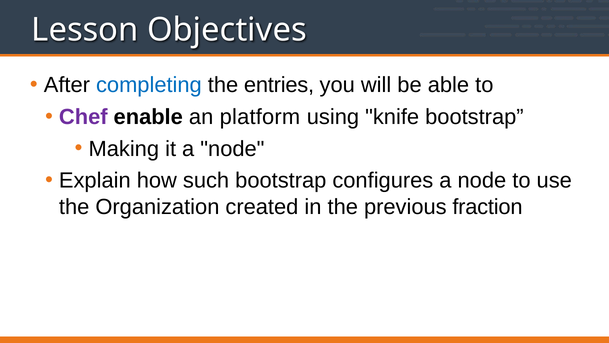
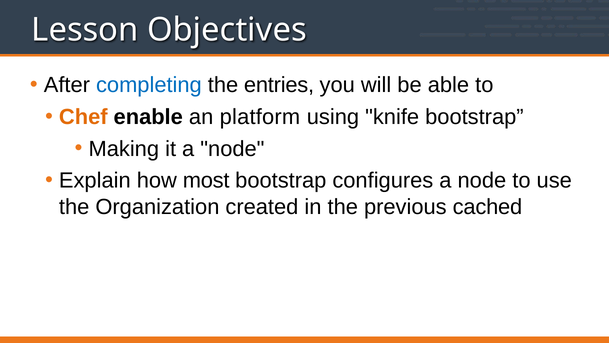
Chef colour: purple -> orange (83, 117)
such: such -> most (206, 181)
fraction: fraction -> cached (487, 207)
